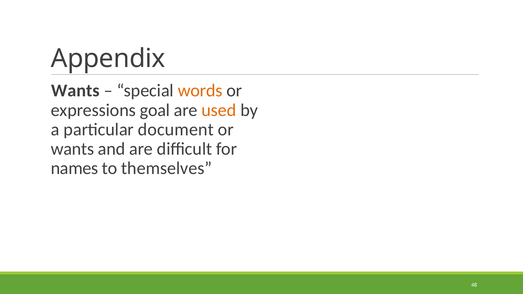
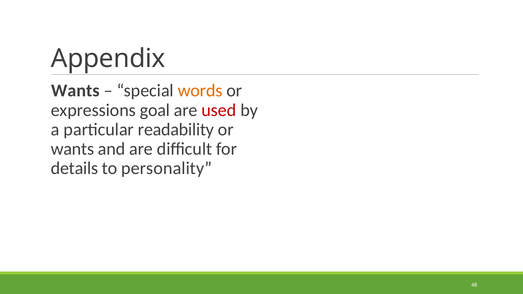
used colour: orange -> red (219, 110)
document: document -> readability (176, 130)
names: names -> details (74, 168)
themselves: themselves -> personality (167, 168)
